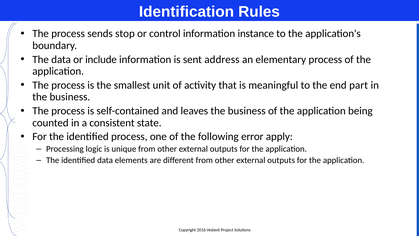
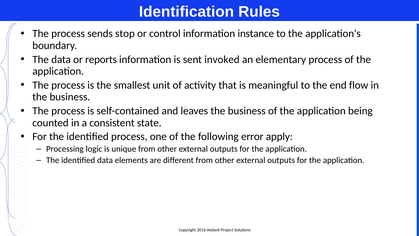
include: include -> reports (101, 59)
address: address -> invoked (222, 59)
part: part -> flow (359, 85)
